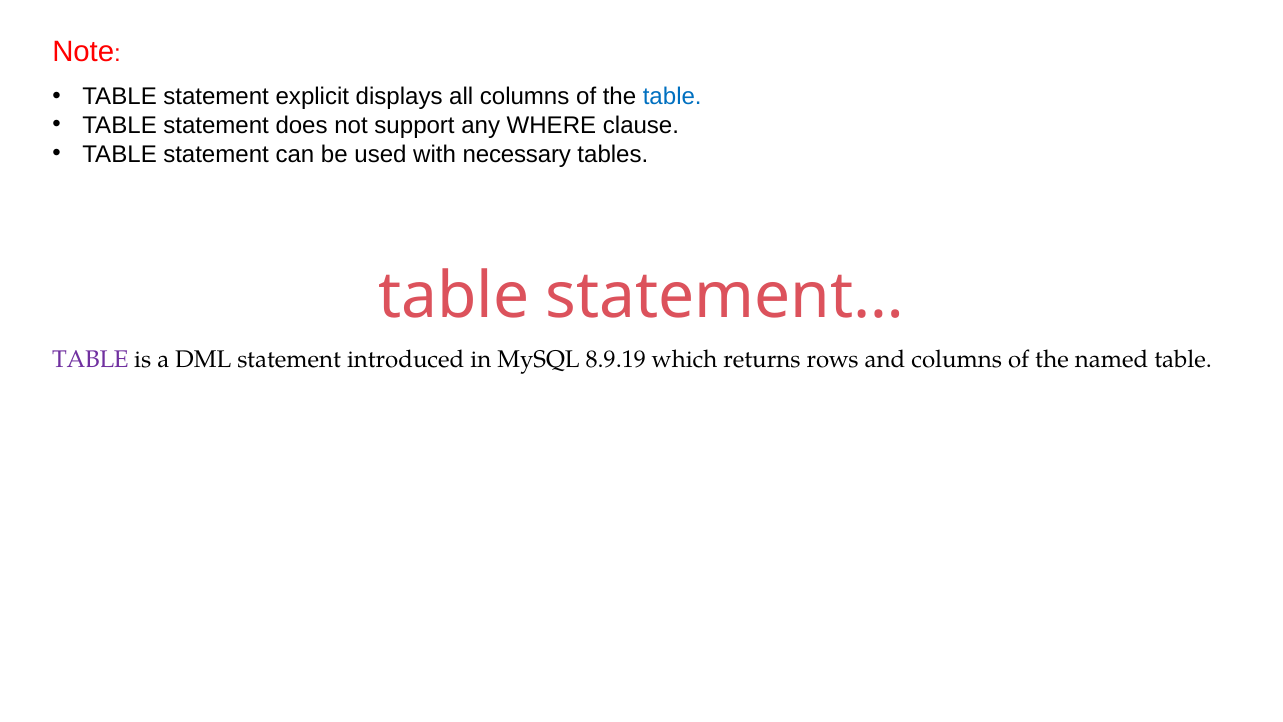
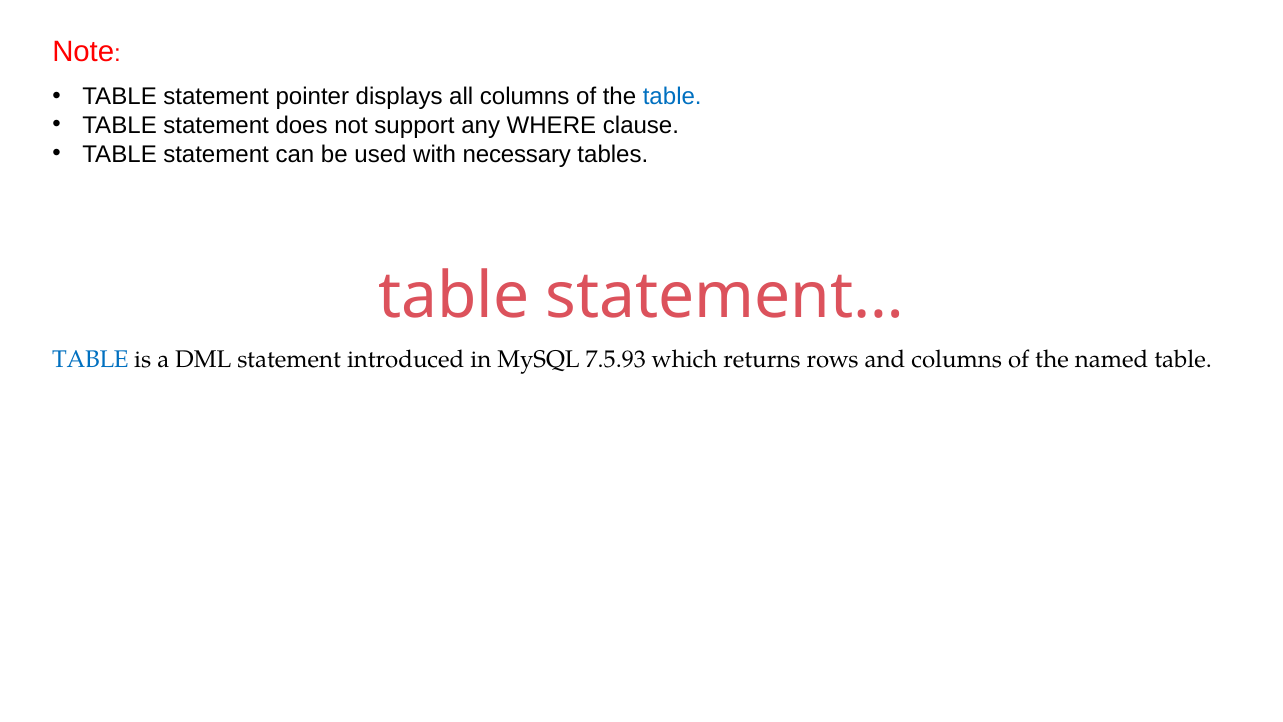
explicit: explicit -> pointer (312, 96)
TABLE colour: purple -> blue (90, 359)
8.9.19: 8.9.19 -> 7.5.93 (616, 359)
